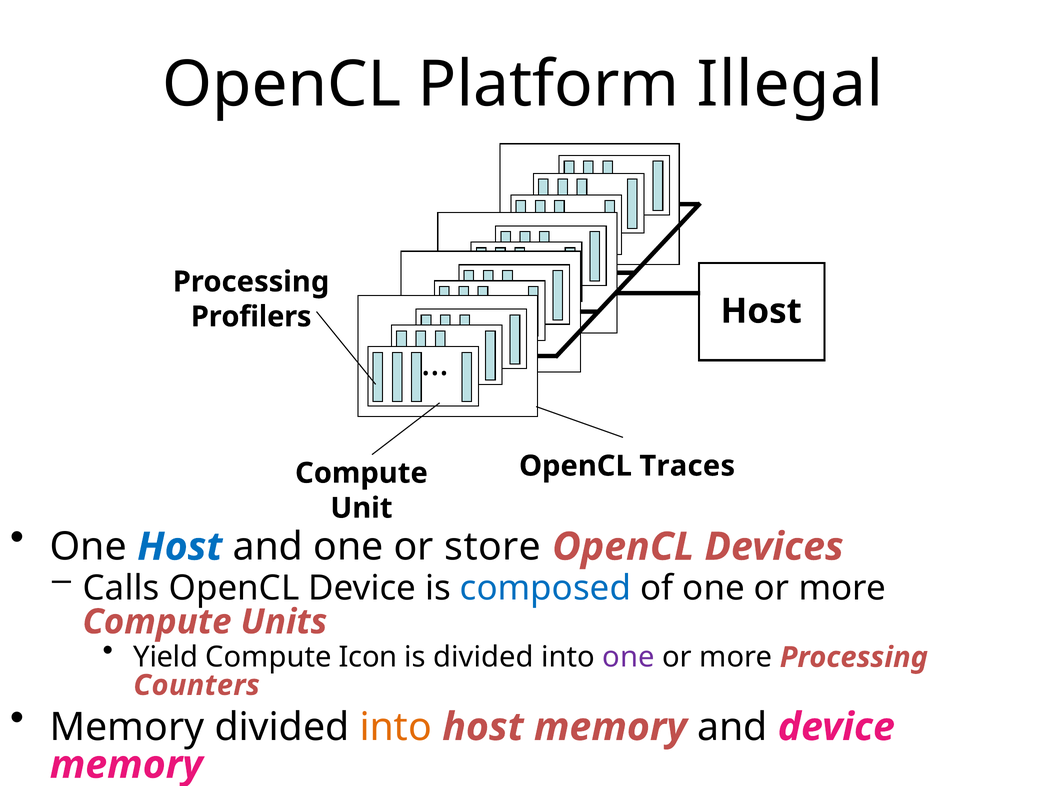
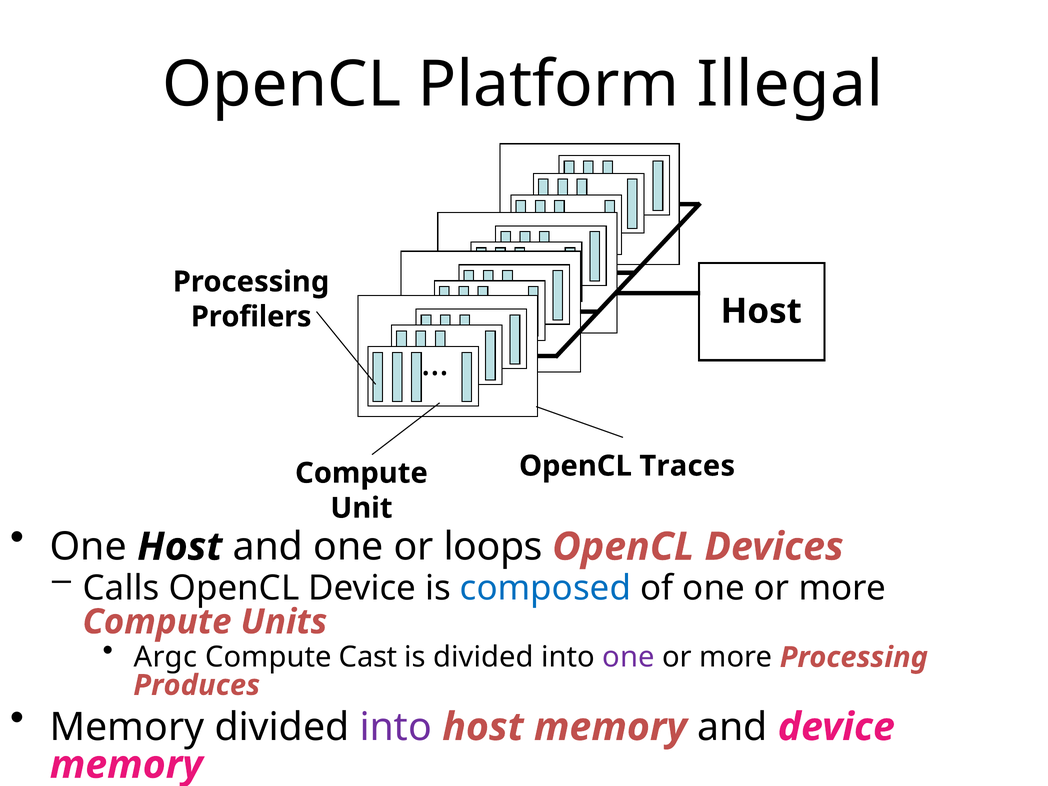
Host colour: blue -> black (180, 547)
store: store -> loops (493, 547)
Yield: Yield -> Argc (165, 657)
Icon: Icon -> Cast (368, 657)
Counters: Counters -> Produces (197, 685)
into colour: orange -> purple (396, 727)
